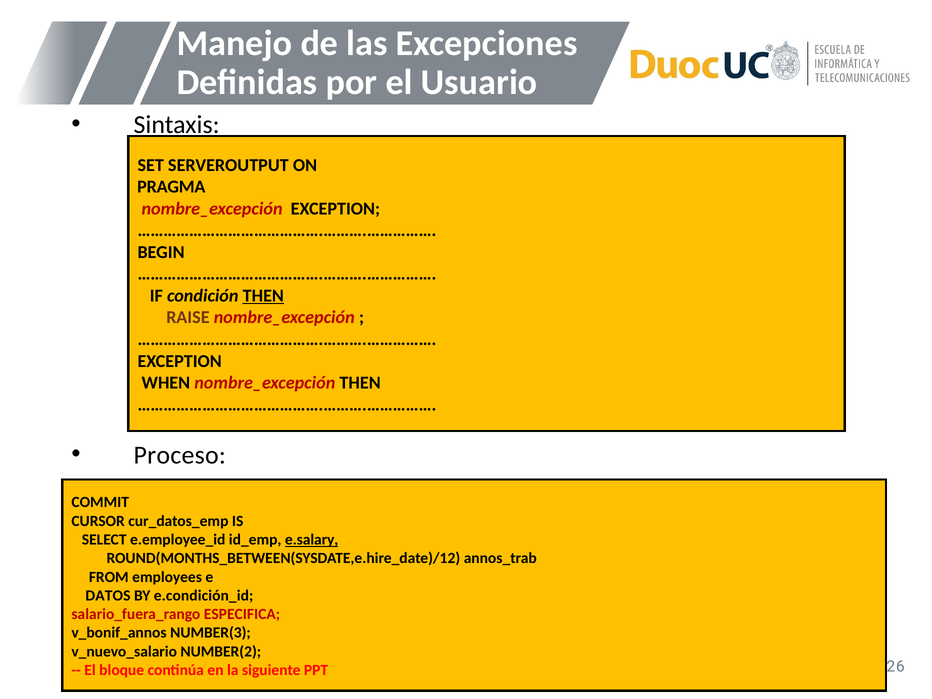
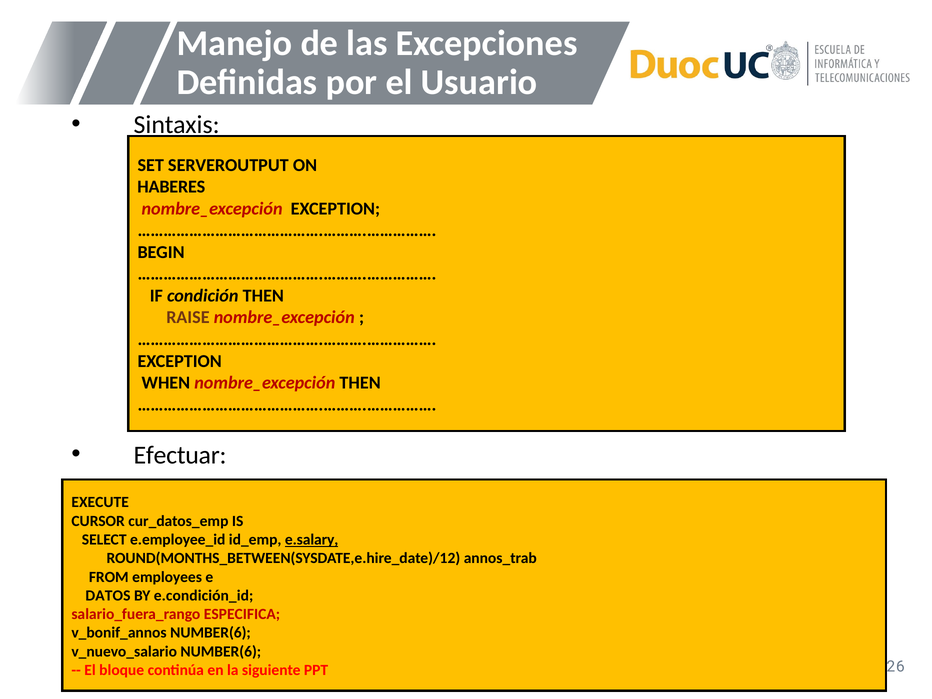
PRAGMA: PRAGMA -> HABERES (171, 187)
THEN underline: present -> none (263, 296)
Proceso: Proceso -> Efectuar (180, 455)
COMMIT: COMMIT -> EXECUTE (100, 502)
v_bonif_annos NUMBER(3: NUMBER(3 -> NUMBER(6 (210, 633)
v_nuevo_salario NUMBER(2: NUMBER(2 -> NUMBER(6 (221, 651)
